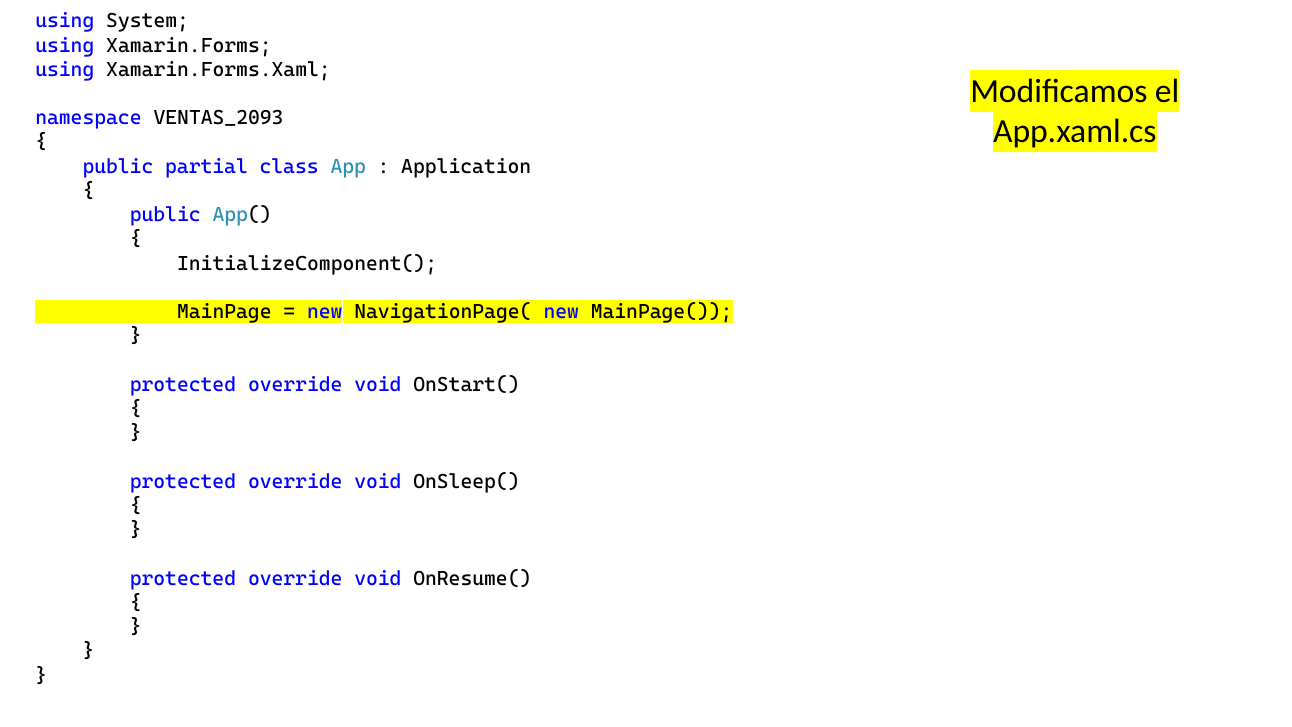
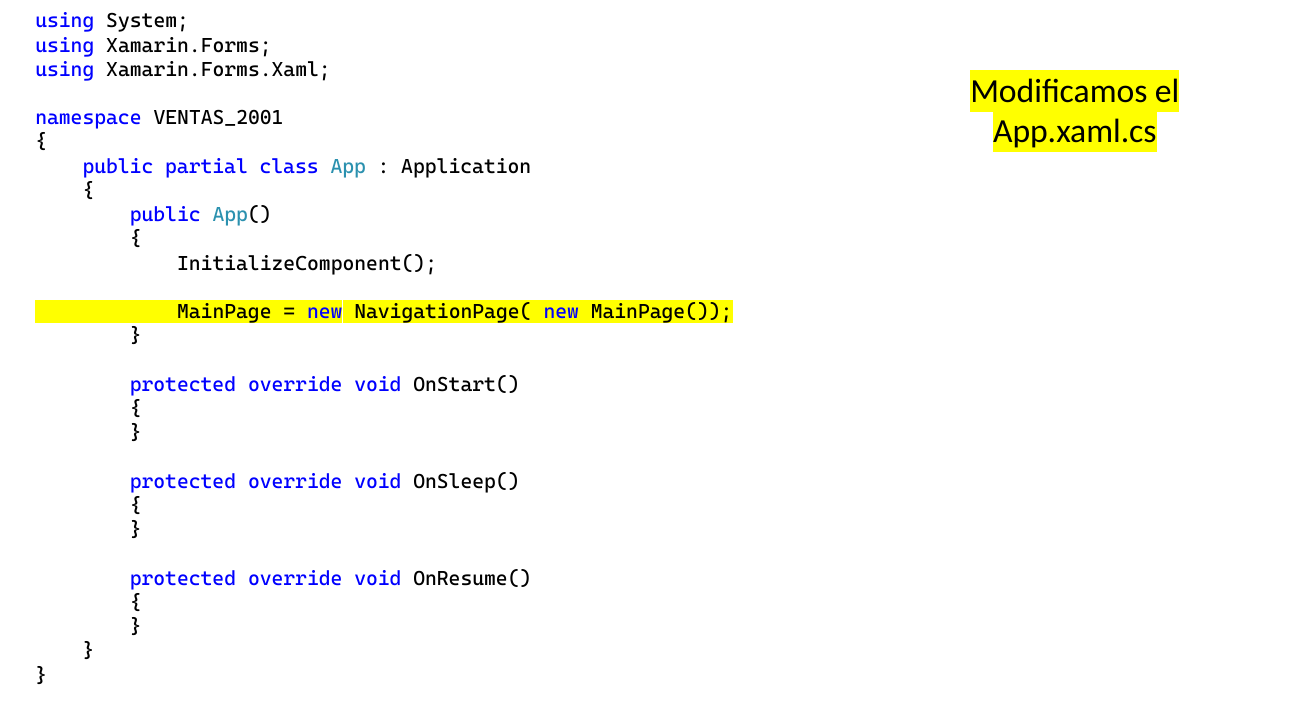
VENTAS_2093: VENTAS_2093 -> VENTAS_2001 (219, 118)
